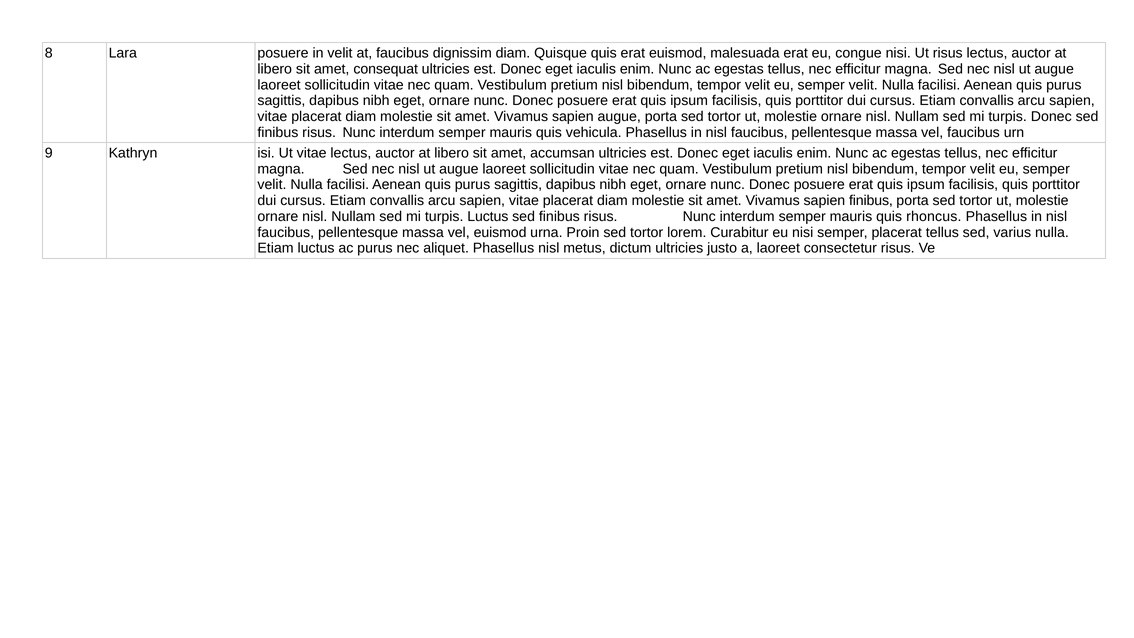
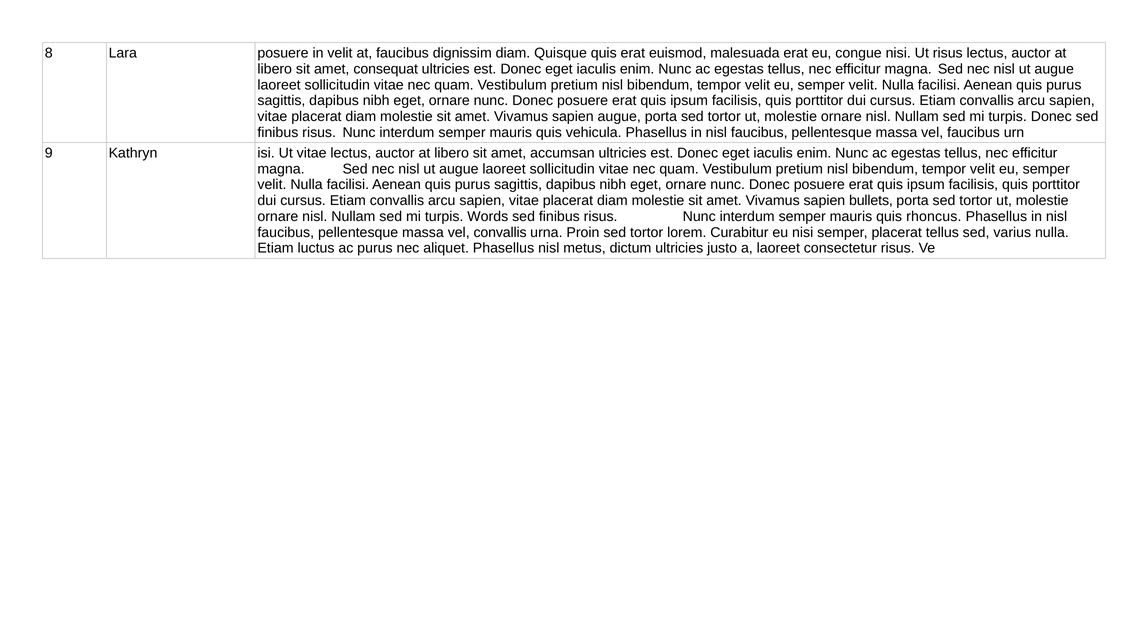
sapien finibus: finibus -> bullets (871, 201)
turpis Luctus: Luctus -> Words (488, 217)
vel euismod: euismod -> convallis (500, 232)
